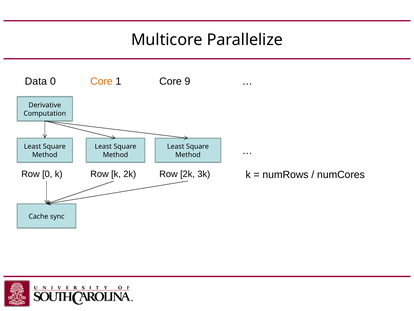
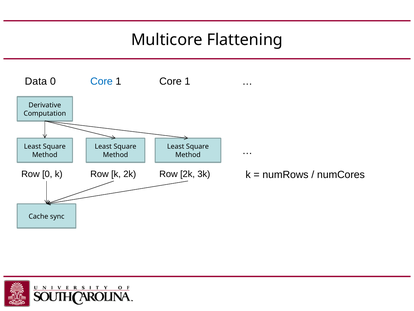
Parallelize: Parallelize -> Flattening (245, 40)
Core colour: orange -> blue (102, 81)
1 Core 9: 9 -> 1 (187, 81)
